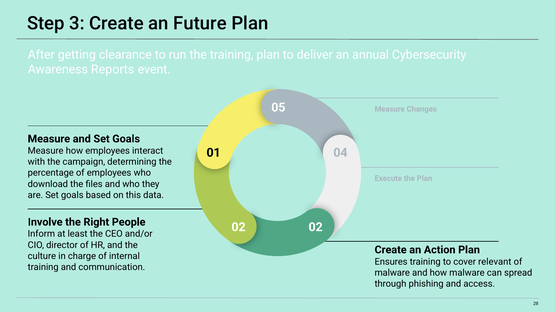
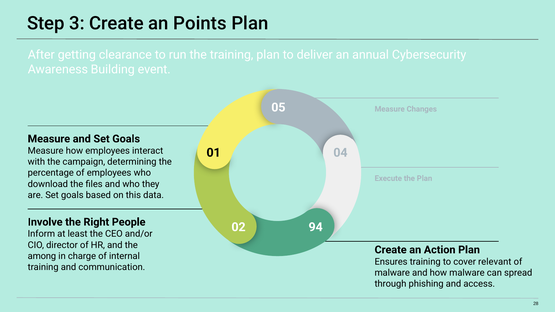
Future: Future -> Points (200, 23)
Reports: Reports -> Building (113, 70)
02 02: 02 -> 94 (316, 227)
culture: culture -> among (42, 256)
